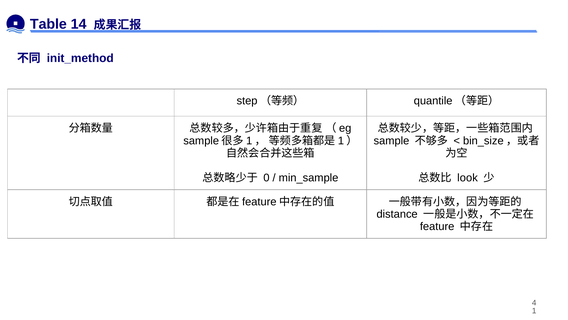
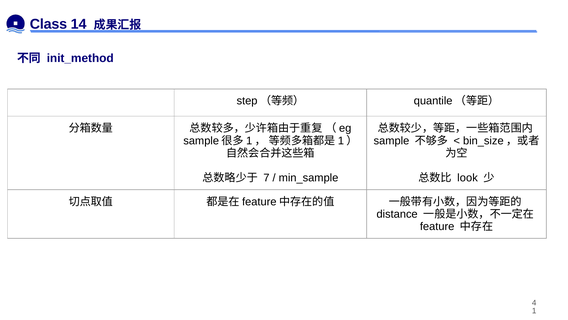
Table: Table -> Class (48, 24)
0: 0 -> 7 (266, 178)
